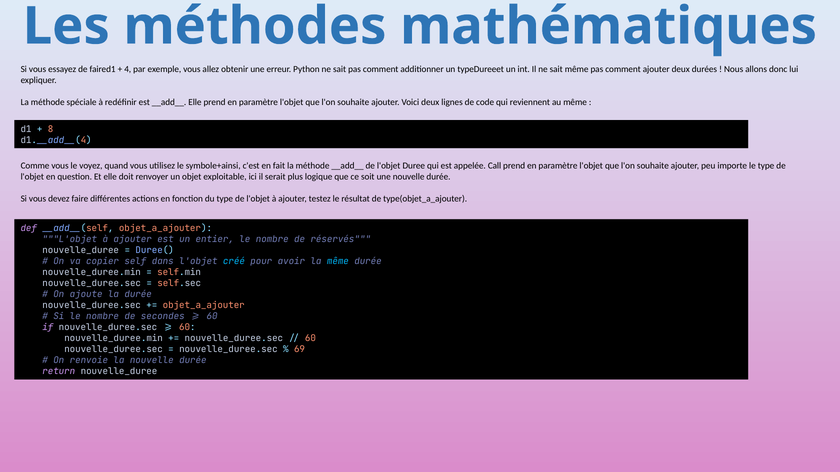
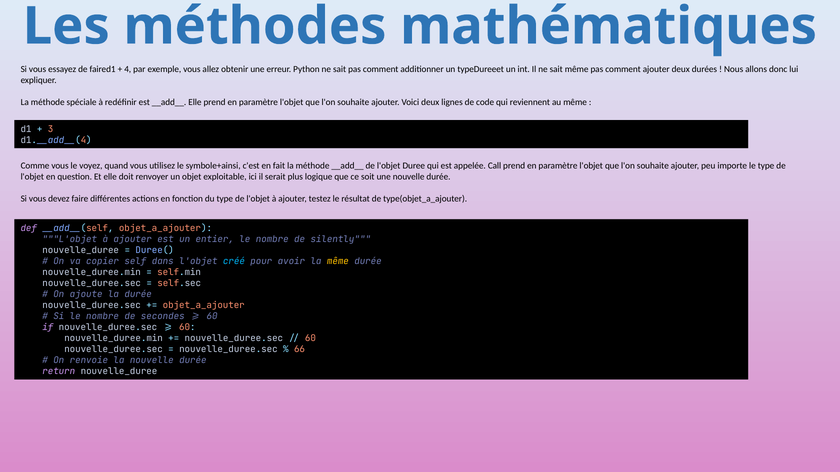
8: 8 -> 3 (51, 129)
réservés: réservés -> silently (341, 240)
même colour: light blue -> yellow (338, 262)
69: 69 -> 66 (300, 350)
